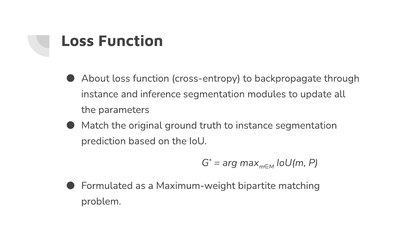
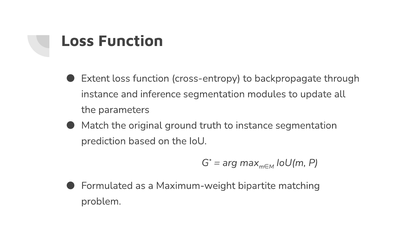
About: About -> Extent (95, 78)
